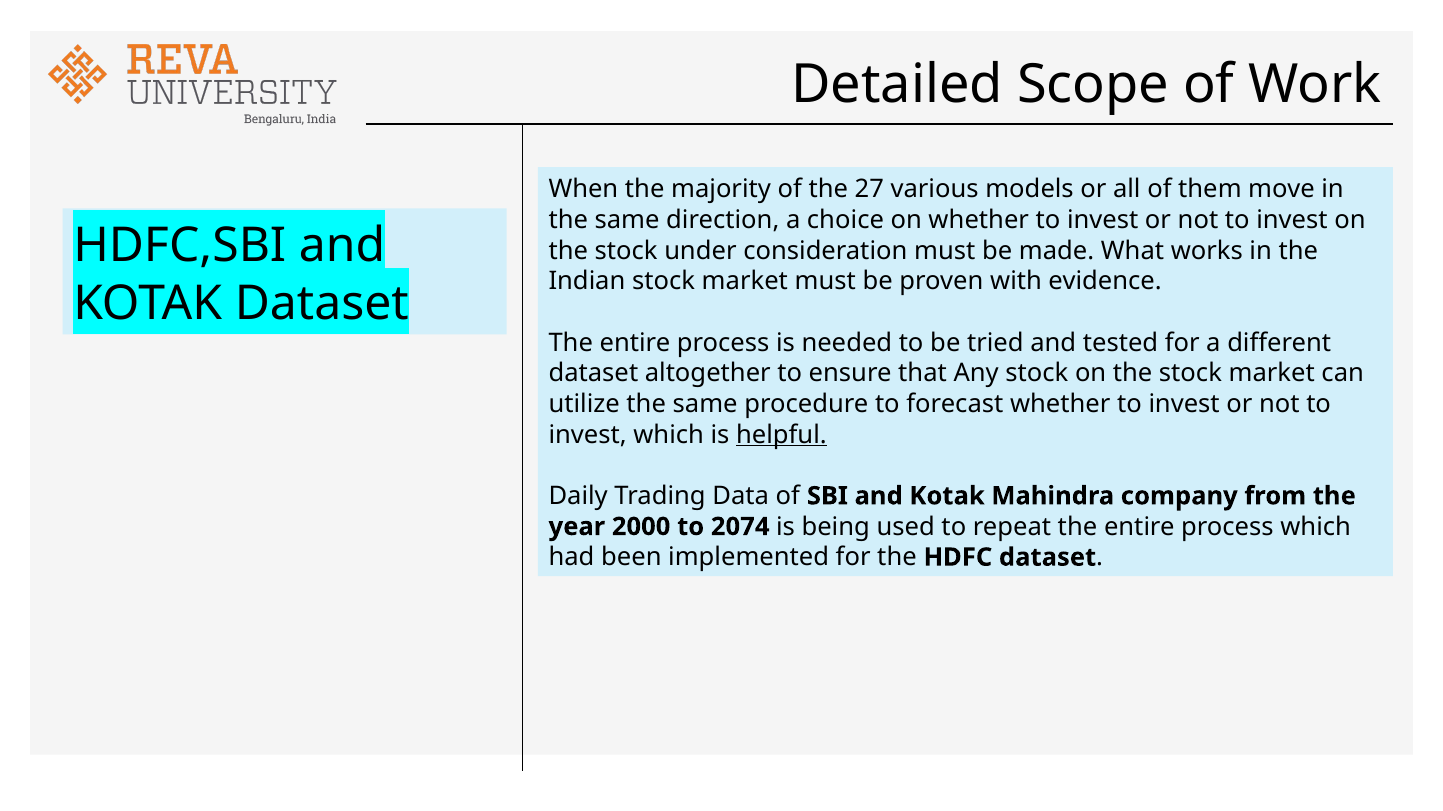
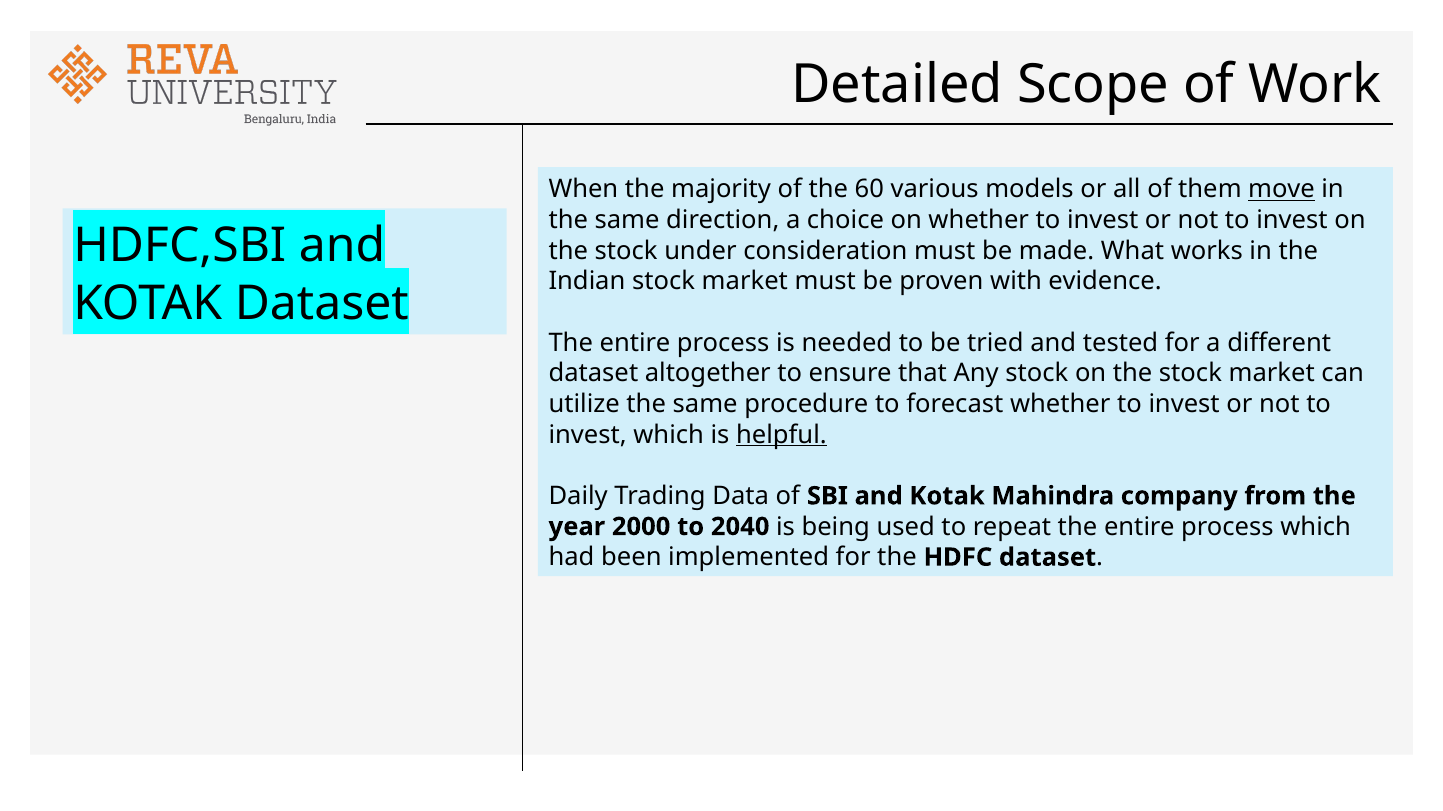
27: 27 -> 60 (869, 190)
move underline: none -> present (1281, 190)
2074: 2074 -> 2040 (740, 527)
